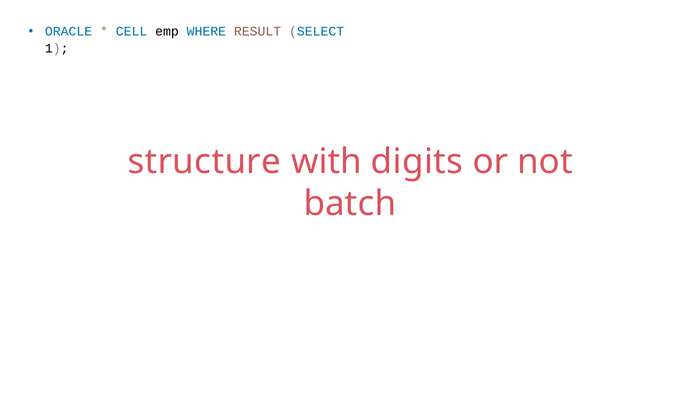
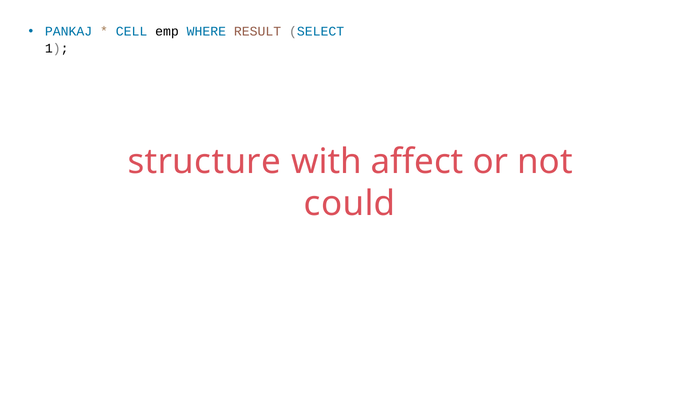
ORACLE: ORACLE -> PANKAJ (69, 32)
digits: digits -> affect (417, 162)
batch: batch -> could (350, 204)
